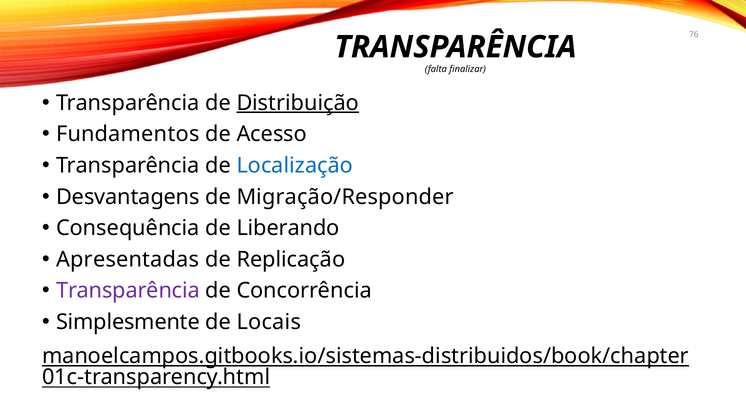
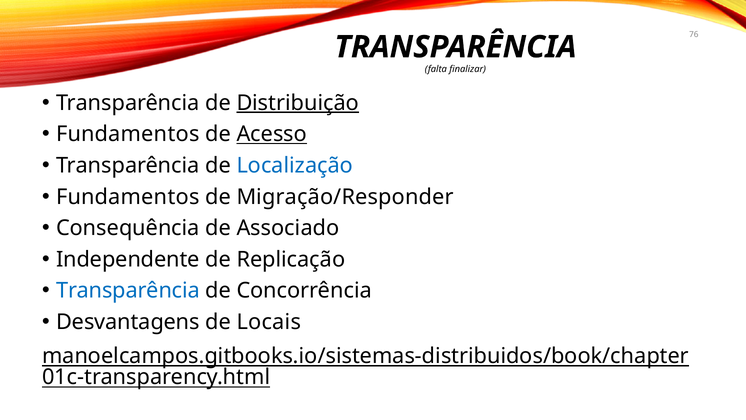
Acesso underline: none -> present (272, 134)
Desvantagens: Desvantagens -> Fundamentos (128, 197)
Liberando: Liberando -> Associado (288, 228)
Apresentadas: Apresentadas -> Independente (128, 259)
Transparência colour: purple -> blue (128, 290)
Simplesmente: Simplesmente -> Desvantagens (128, 322)
